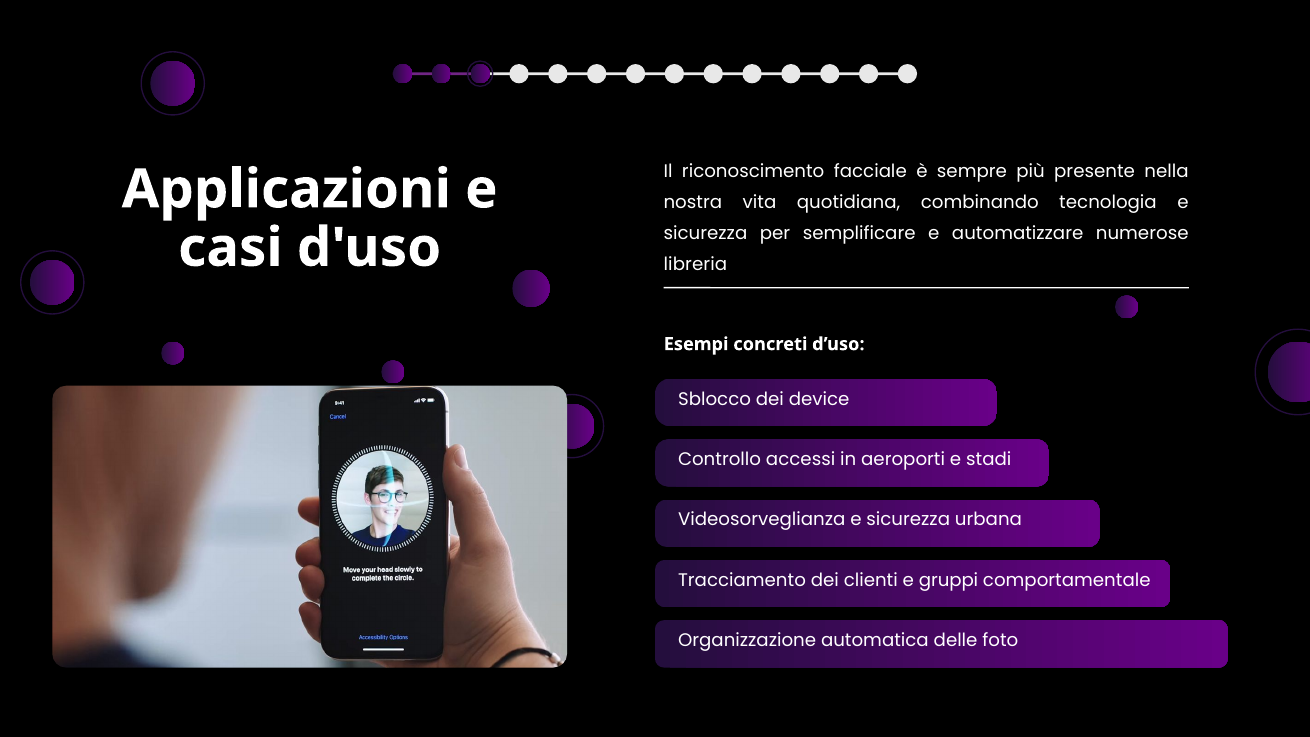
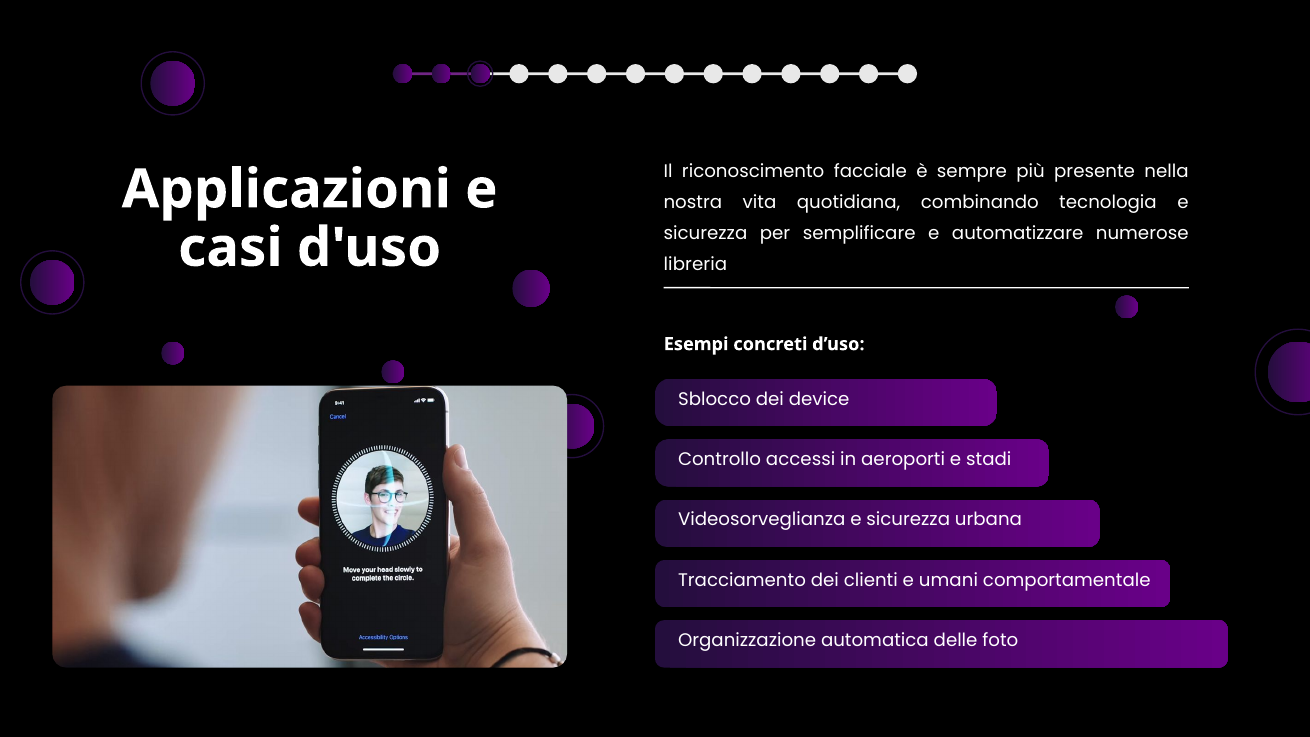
gruppi: gruppi -> umani (948, 580)
